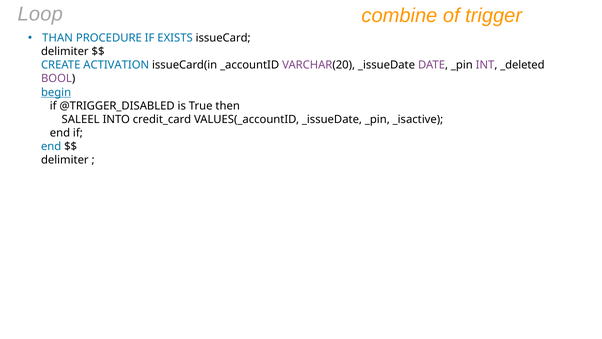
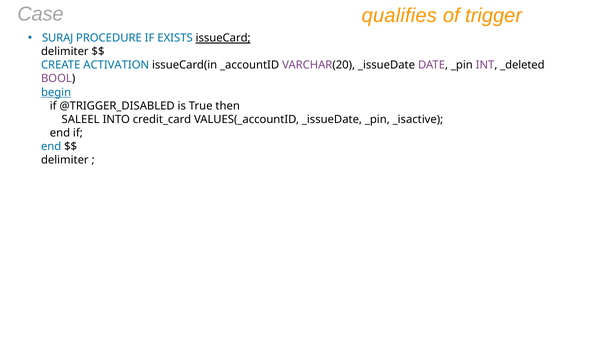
Loop: Loop -> Case (40, 14)
combine: combine -> qualifies (399, 16)
THAN: THAN -> SURAJ (58, 38)
issueCard underline: none -> present (223, 38)
